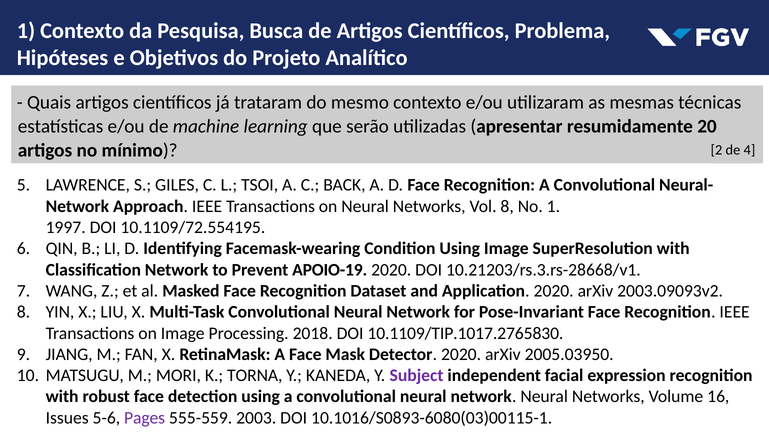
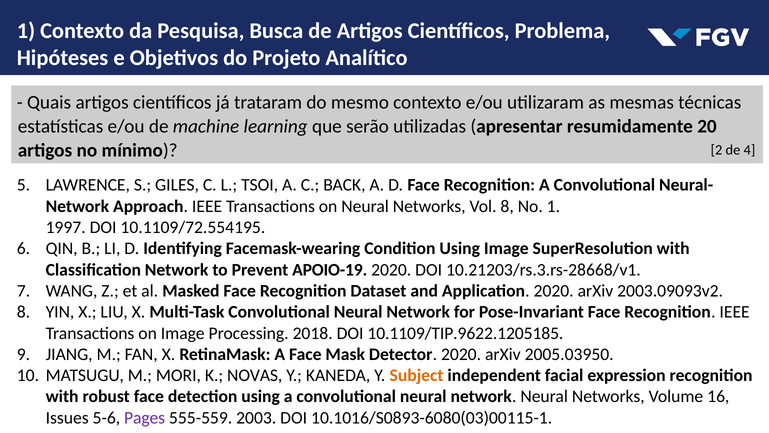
10.1109/TIP.1017.2765830: 10.1109/TIP.1017.2765830 -> 10.1109/TIP.9622.1205185 (465, 333)
TORNA: TORNA -> NOVAS (255, 375)
Subject colour: purple -> orange (417, 375)
